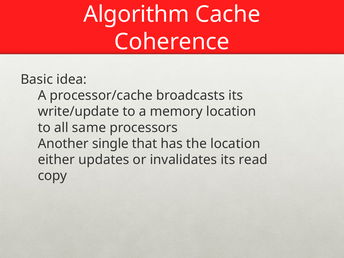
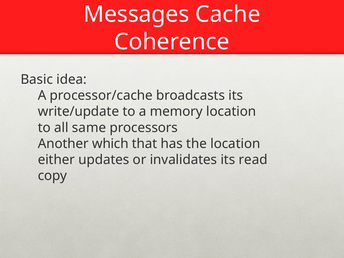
Algorithm: Algorithm -> Messages (136, 14)
single: single -> which (110, 144)
